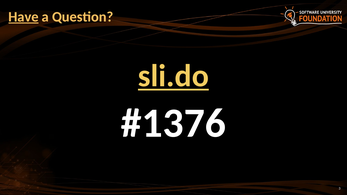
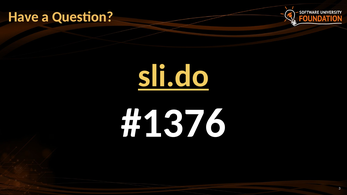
Have underline: present -> none (23, 17)
